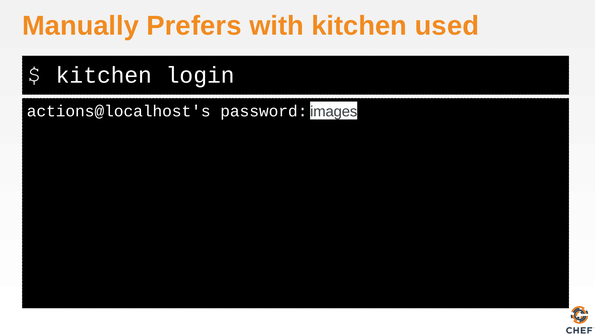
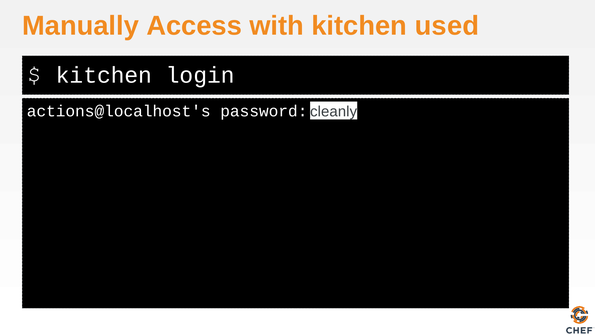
Prefers: Prefers -> Access (194, 26)
images: images -> cleanly (334, 111)
